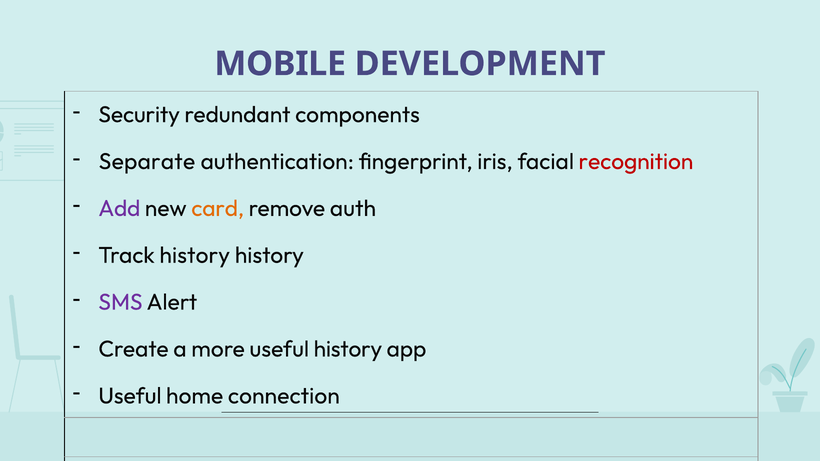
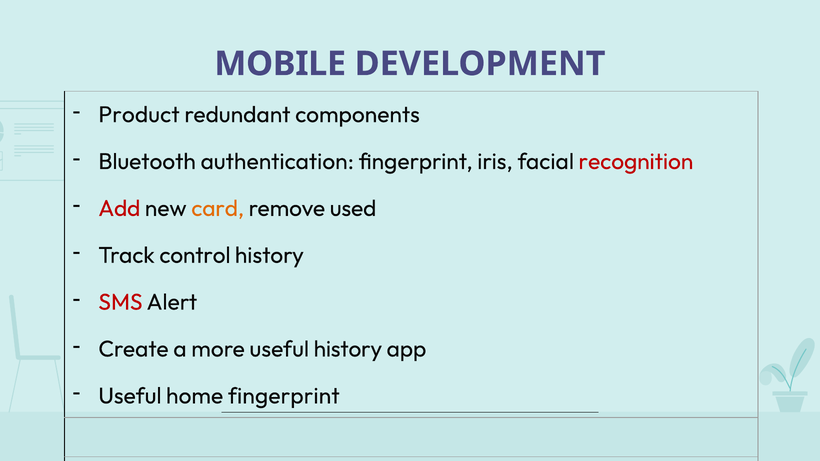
Security: Security -> Product (139, 115)
Separate: Separate -> Bluetooth (147, 162)
Add colour: purple -> red (119, 209)
auth: auth -> used (353, 209)
Track history: history -> control (195, 255)
SMS colour: purple -> red (120, 302)
home connection: connection -> fingerprint (284, 396)
